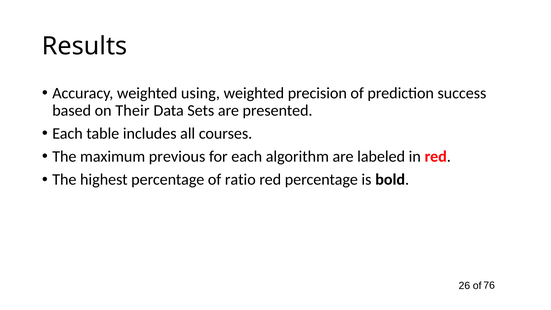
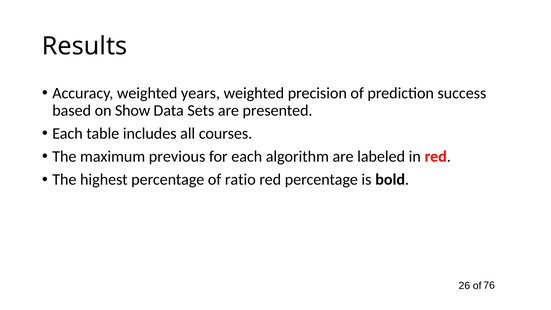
using: using -> years (200, 93)
Their: Their -> Show (133, 110)
